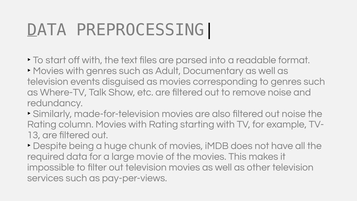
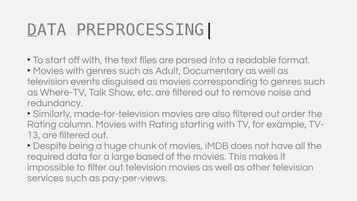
out noise: noise -> order (294, 114)
movie: movie -> based (150, 156)
